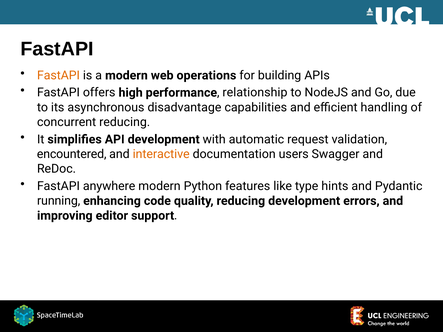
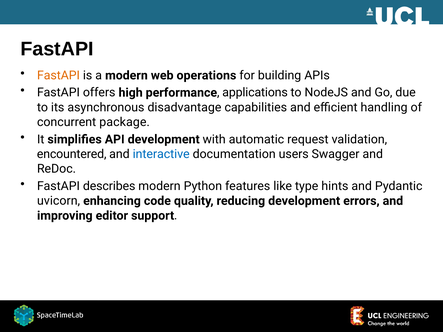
relationship: relationship -> applications (255, 93)
concurrent reducing: reducing -> package (125, 122)
interactive colour: orange -> blue (161, 154)
anywhere: anywhere -> describes (109, 186)
running: running -> uvicorn (59, 201)
